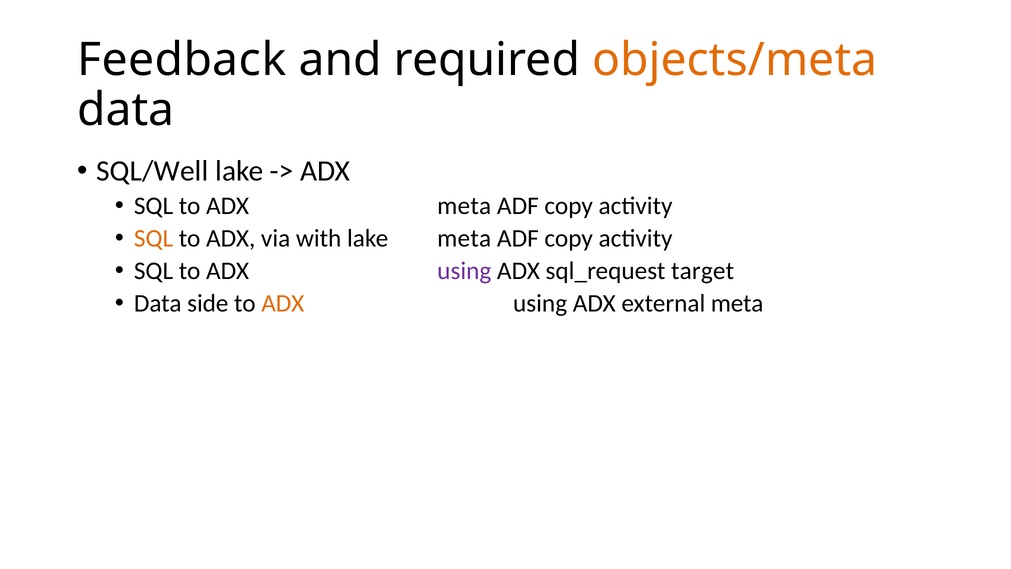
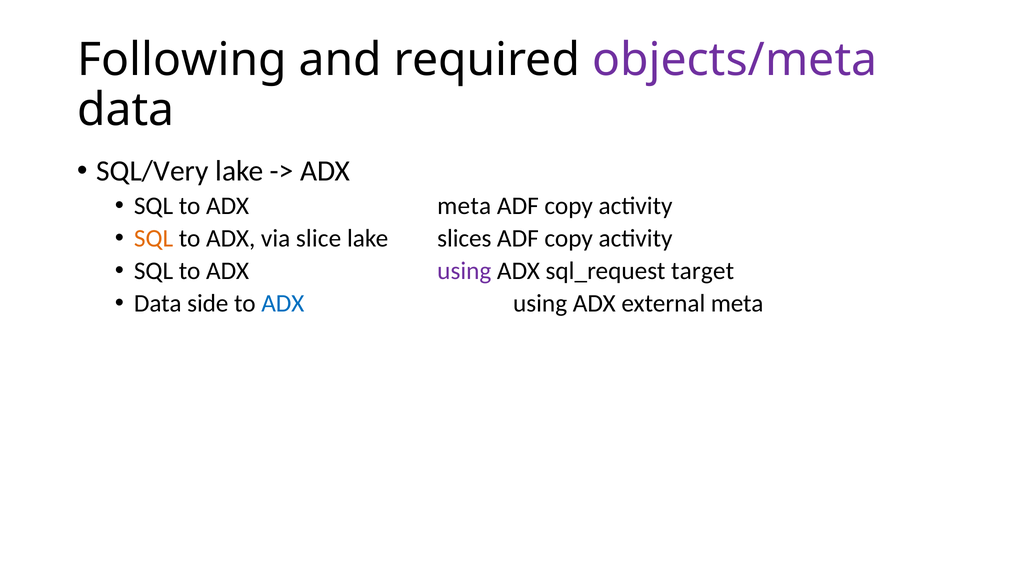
Feedback: Feedback -> Following (182, 60)
objects/meta colour: orange -> purple (735, 60)
SQL/Well: SQL/Well -> SQL/Very (152, 171)
with: with -> slice (319, 238)
lake meta: meta -> slices (464, 238)
ADX colour: orange -> blue (283, 303)
